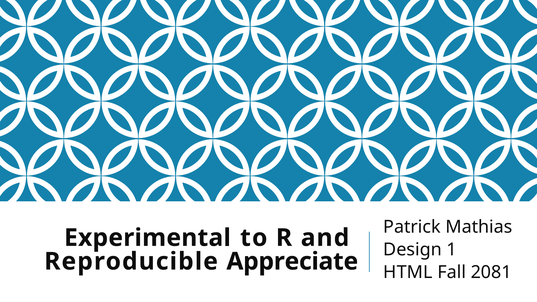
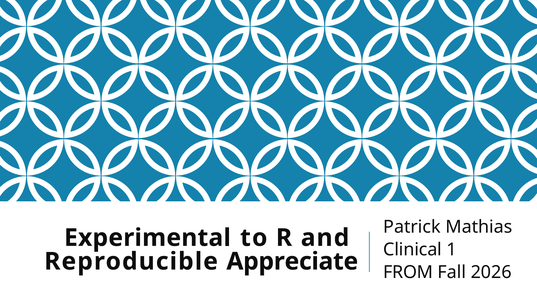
Design: Design -> Clinical (413, 250)
HTML: HTML -> FROM (408, 272)
2081: 2081 -> 2026 (491, 272)
